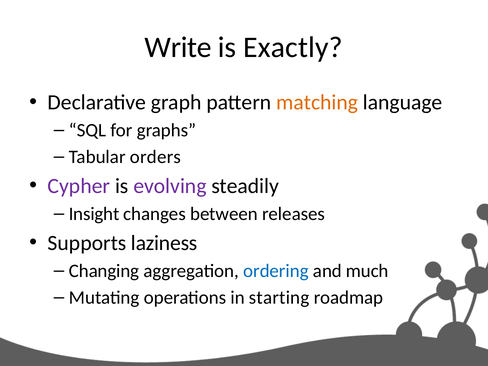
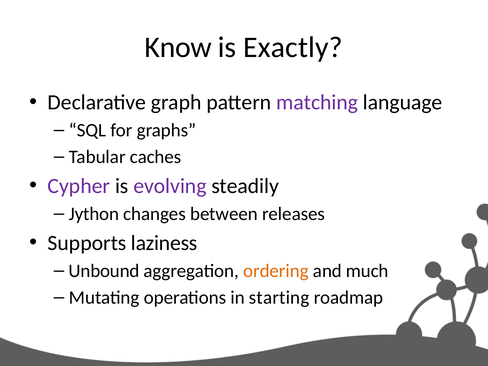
Write: Write -> Know (178, 47)
matching colour: orange -> purple (317, 102)
orders: orders -> caches (156, 157)
Insight: Insight -> Jython (94, 214)
Changing: Changing -> Unbound (104, 271)
ordering colour: blue -> orange (276, 271)
